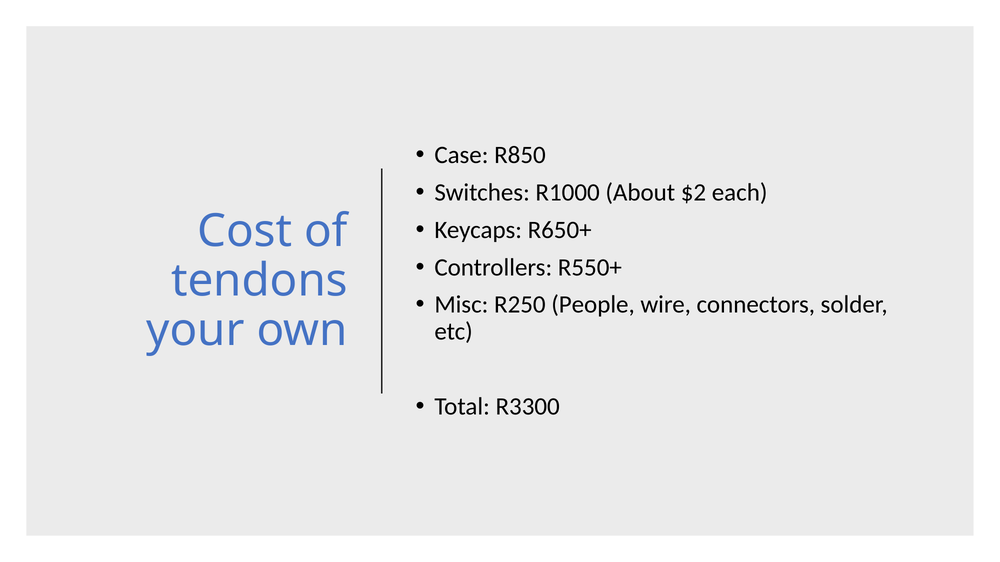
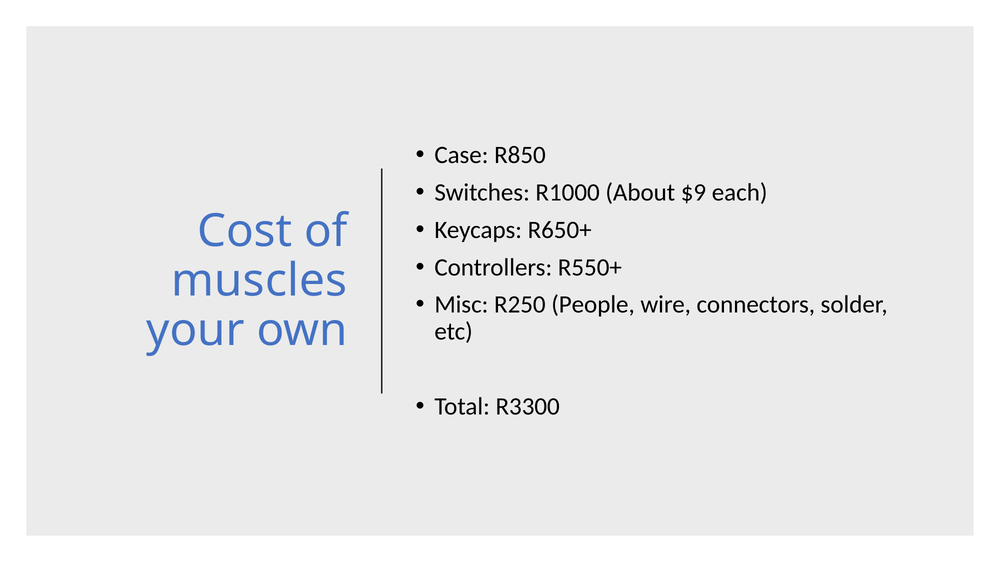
$2: $2 -> $9 (693, 193)
tendons: tendons -> muscles (259, 281)
